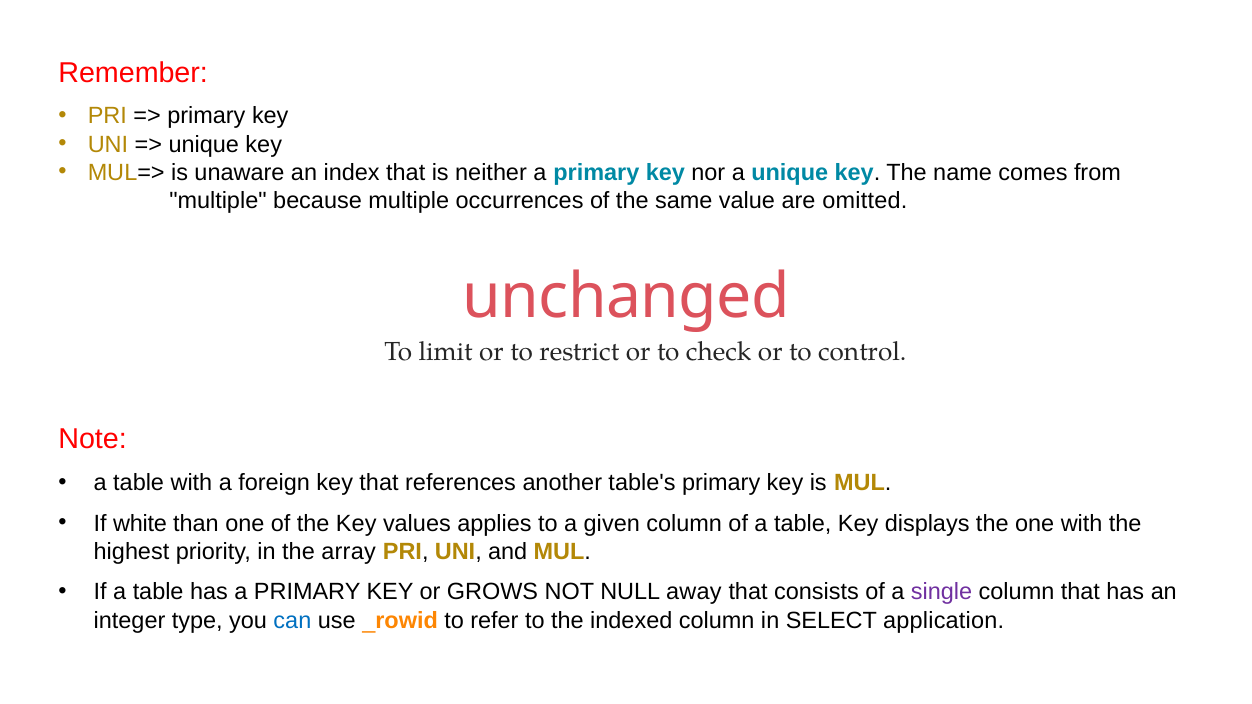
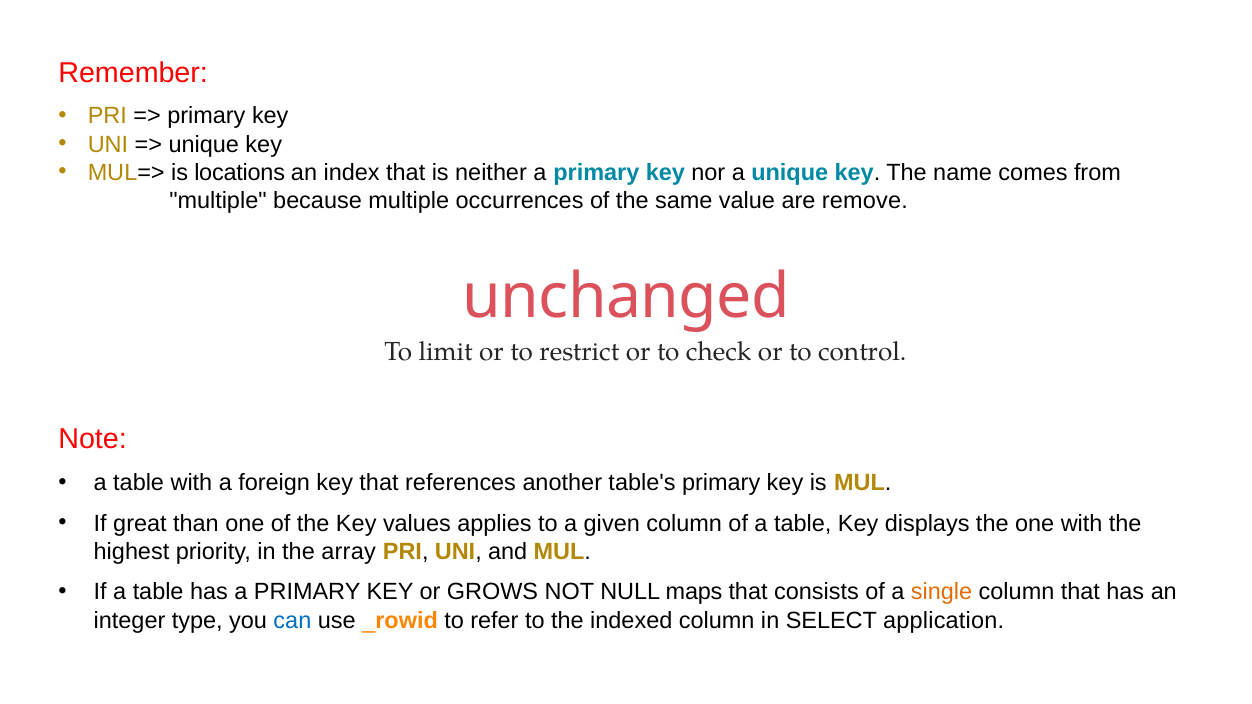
unaware: unaware -> locations (240, 173)
omitted: omitted -> remove (865, 201)
white: white -> great (140, 523)
away: away -> maps (694, 592)
single colour: purple -> orange (942, 592)
